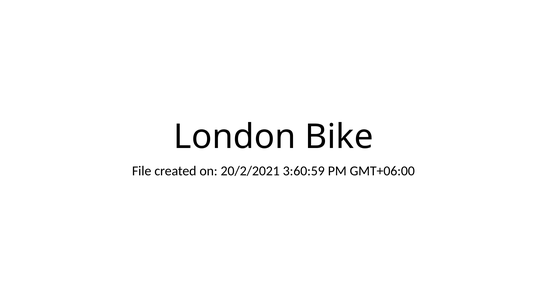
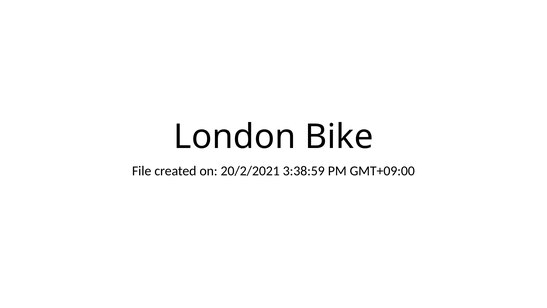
3:60:59: 3:60:59 -> 3:38:59 (304, 171)
GMT+06:00: GMT+06:00 -> GMT+09:00 (382, 171)
